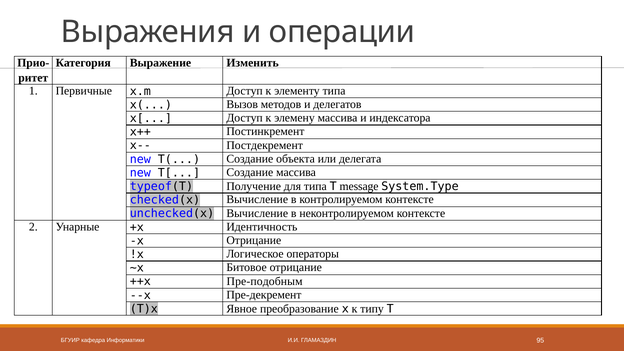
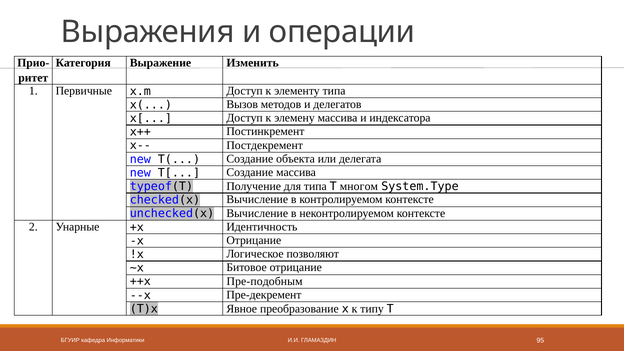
message: message -> многом (359, 186)
операторы: операторы -> позволяют (313, 254)
